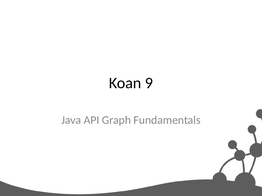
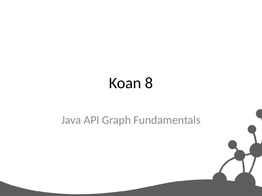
9: 9 -> 8 (149, 83)
